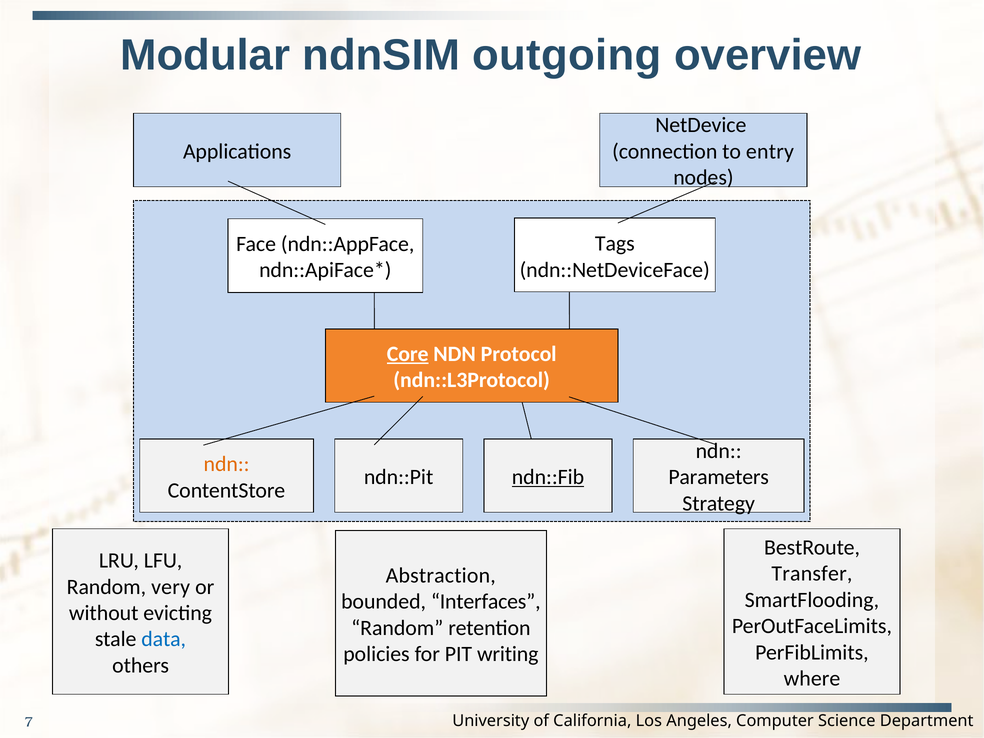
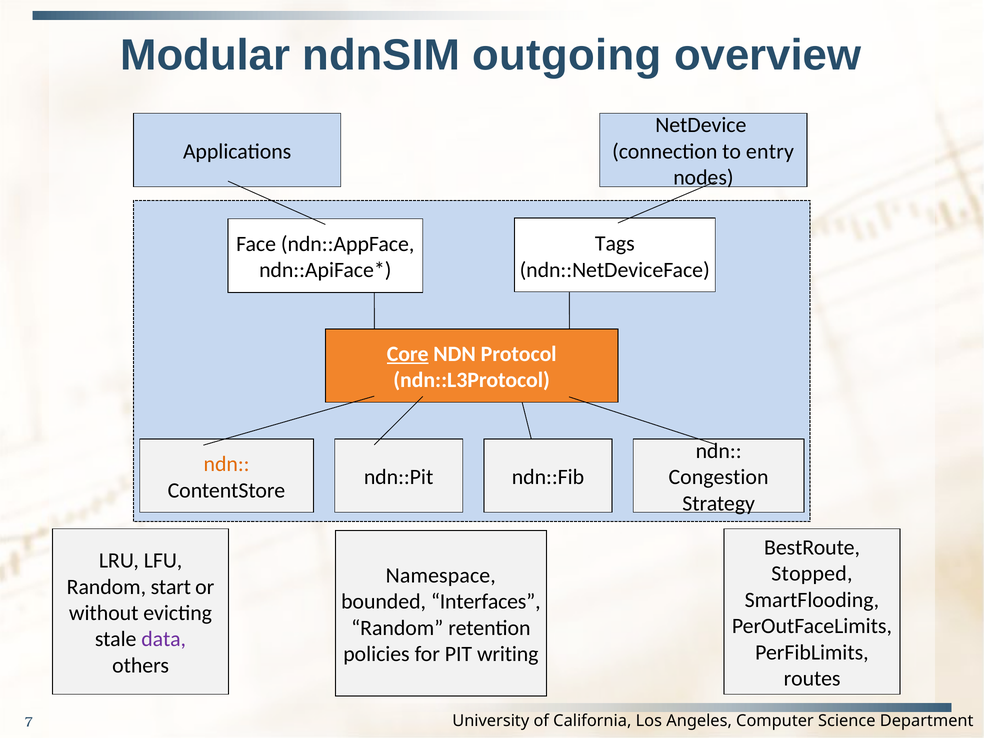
ndn::Fib underline: present -> none (548, 477)
Parameters: Parameters -> Congestion (719, 477)
Transfer: Transfer -> Stopped (812, 574)
Abstraction: Abstraction -> Namespace (441, 575)
very: very -> start (171, 587)
data colour: blue -> purple (164, 639)
where: where -> routes (812, 679)
